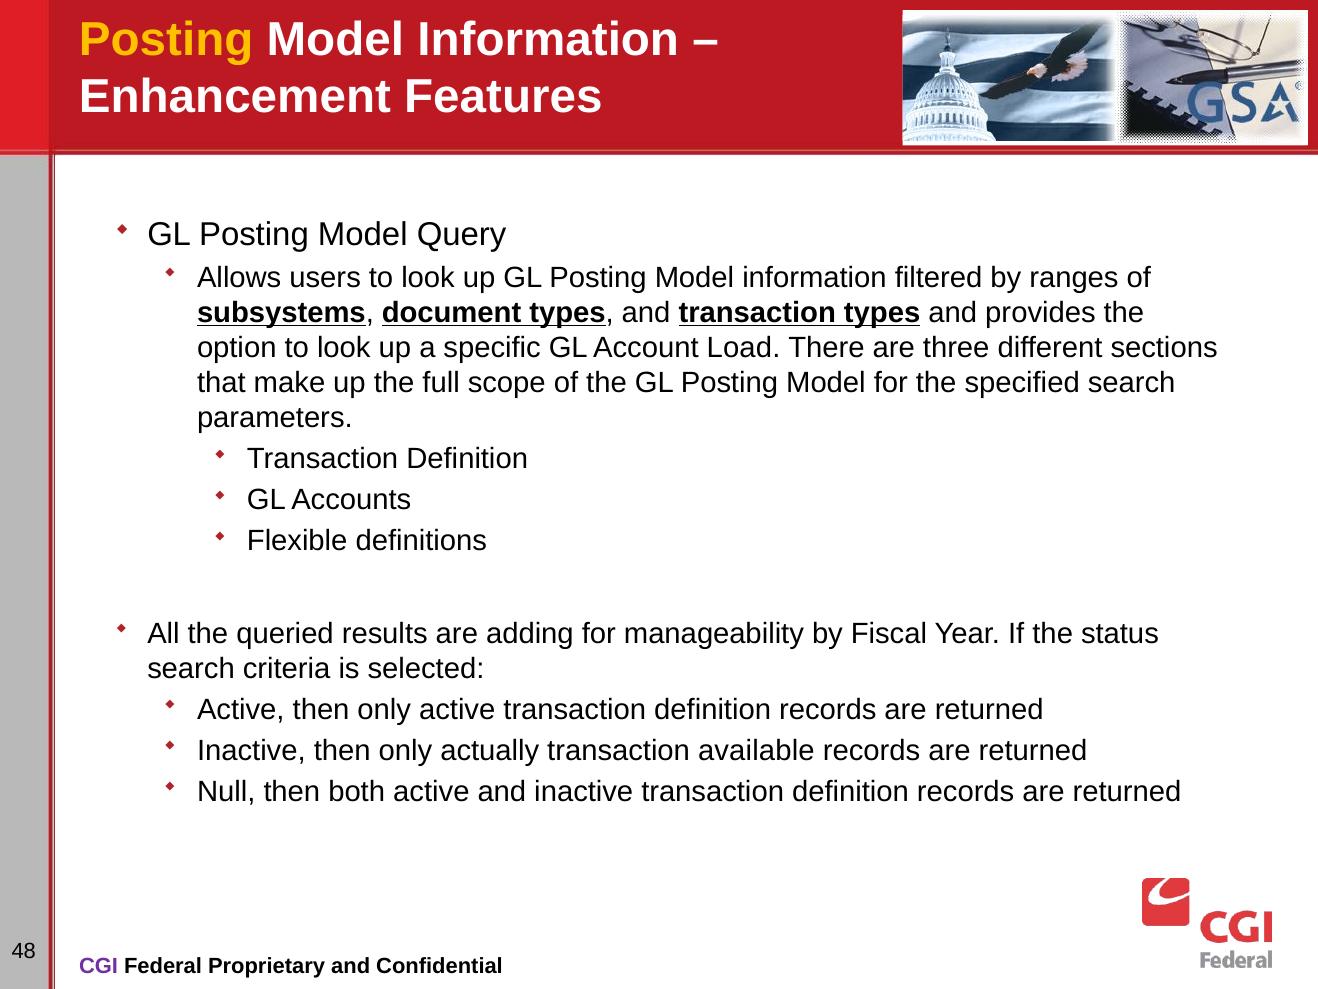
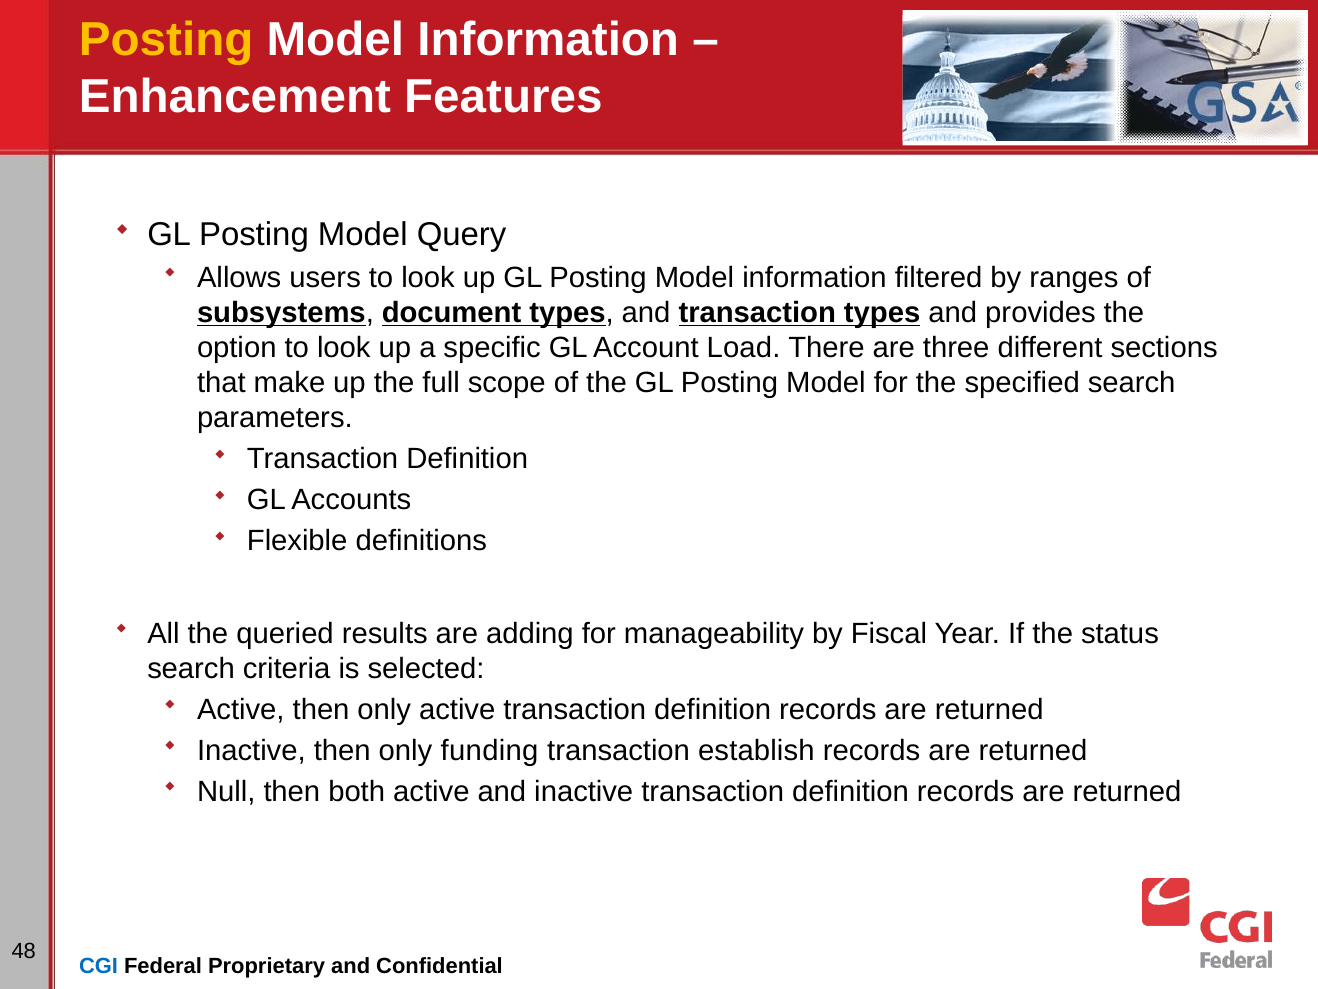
actually: actually -> funding (490, 750)
available: available -> establish (756, 750)
CGI colour: purple -> blue (99, 966)
